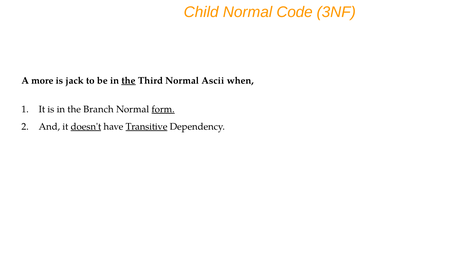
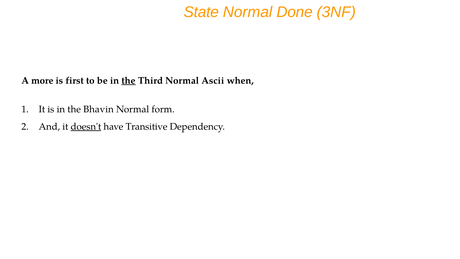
Child: Child -> State (201, 12)
Code: Code -> Done (295, 12)
jack: jack -> first (75, 80)
Branch: Branch -> Bhavin (98, 109)
form underline: present -> none (163, 109)
Transitive underline: present -> none (147, 126)
